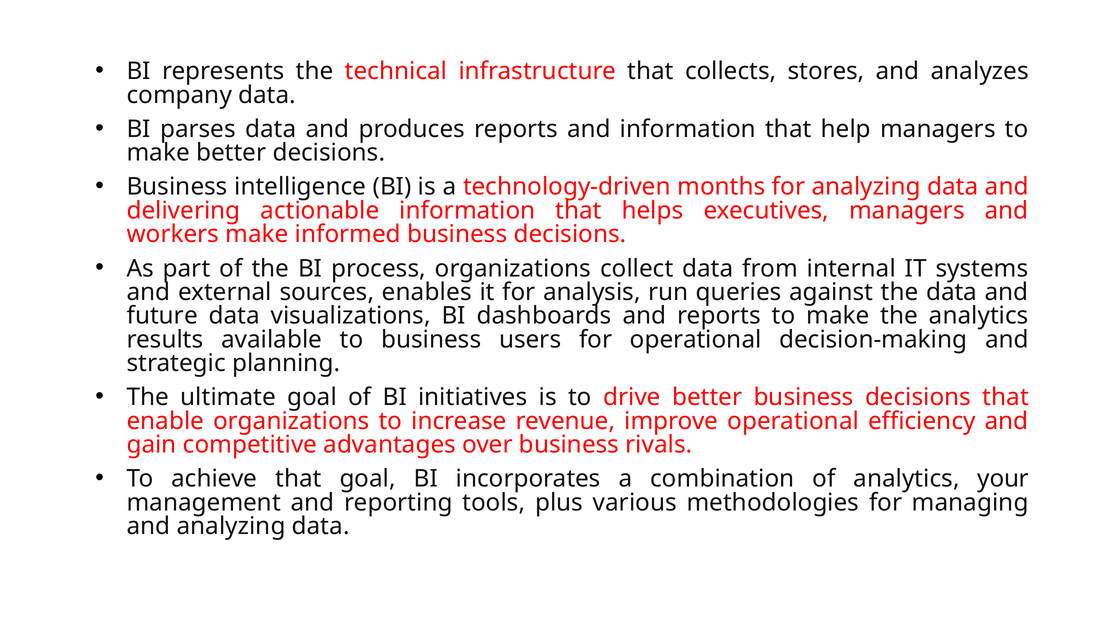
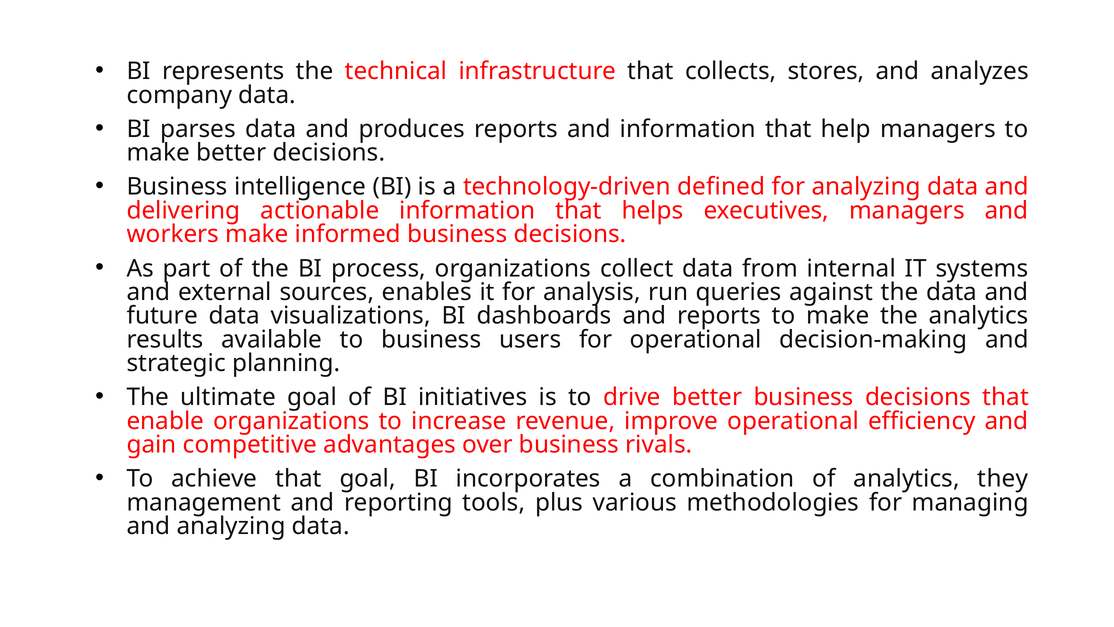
months: months -> defined (721, 187)
your: your -> they (1003, 479)
